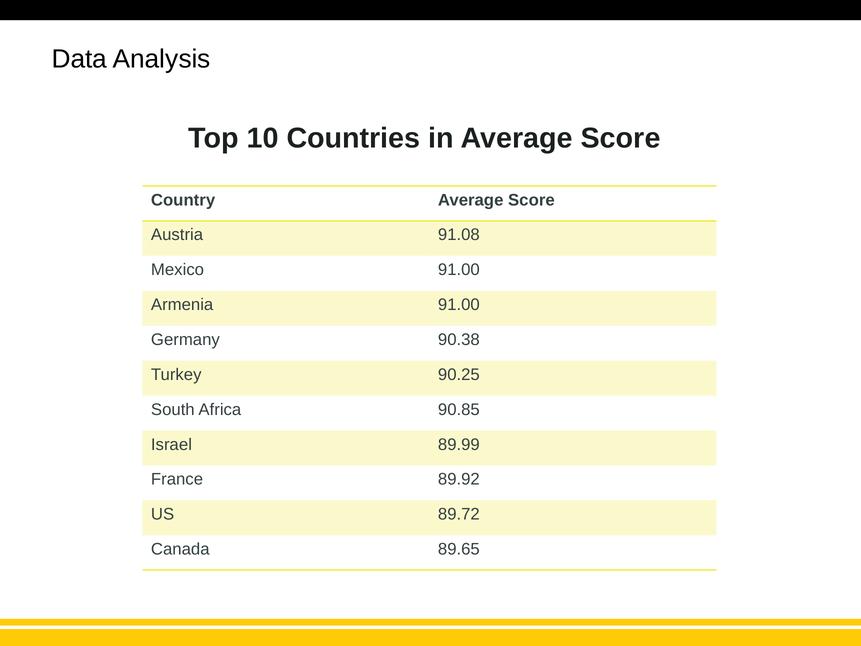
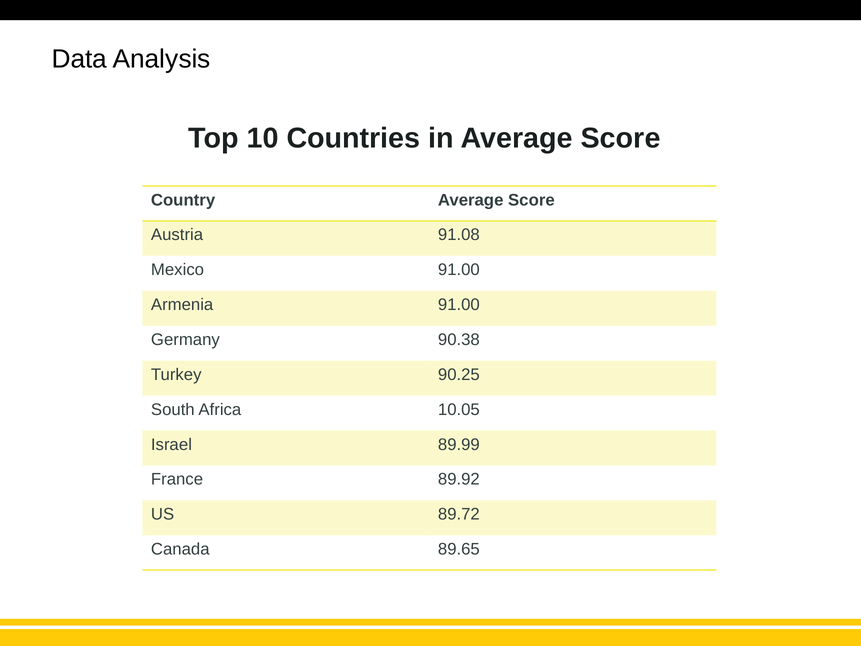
90.85: 90.85 -> 10.05 (459, 409)
